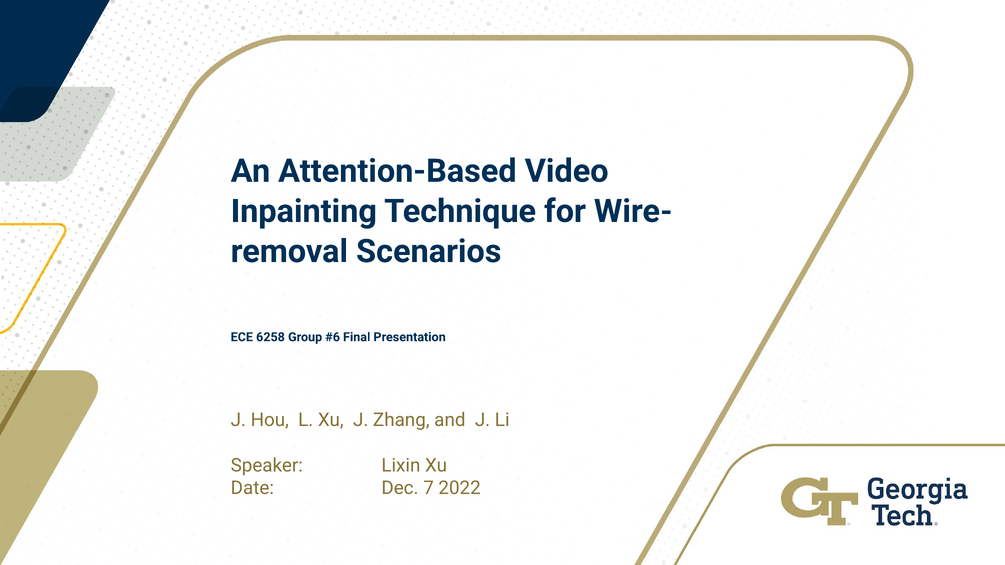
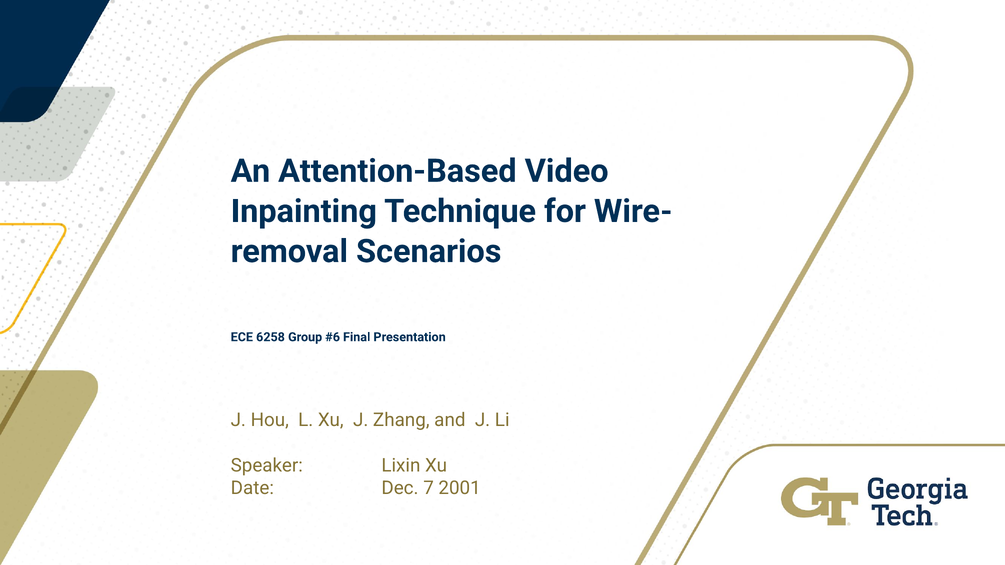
2022: 2022 -> 2001 (460, 488)
